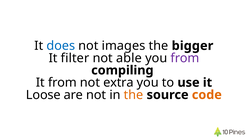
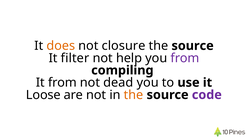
does colour: blue -> orange (61, 46)
images: images -> closure (124, 46)
bigger: bigger -> source (193, 46)
able: able -> help (129, 58)
extra: extra -> dead (118, 83)
code colour: orange -> purple (207, 95)
